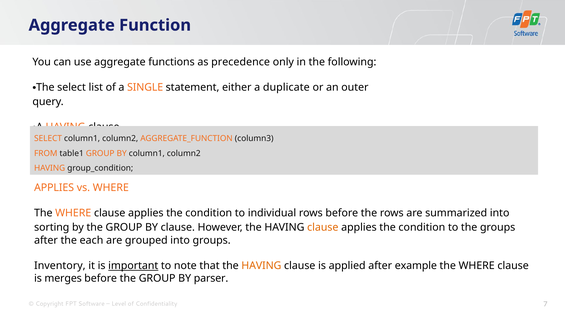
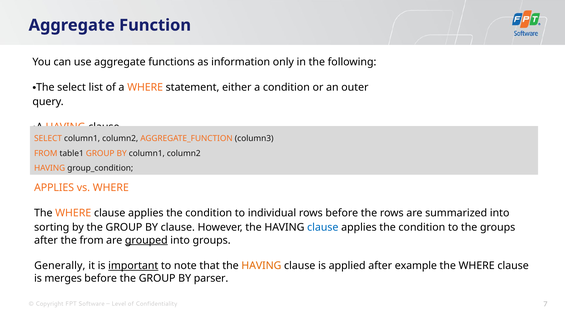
precedence: precedence -> information (241, 62)
a SINGLE: SINGLE -> WHERE (145, 87)
a duplicate: duplicate -> condition (286, 87)
clause colour: orange -> blue (323, 227)
the each: each -> from (92, 240)
grouped underline: none -> present (146, 240)
Inventory: Inventory -> Generally (60, 265)
